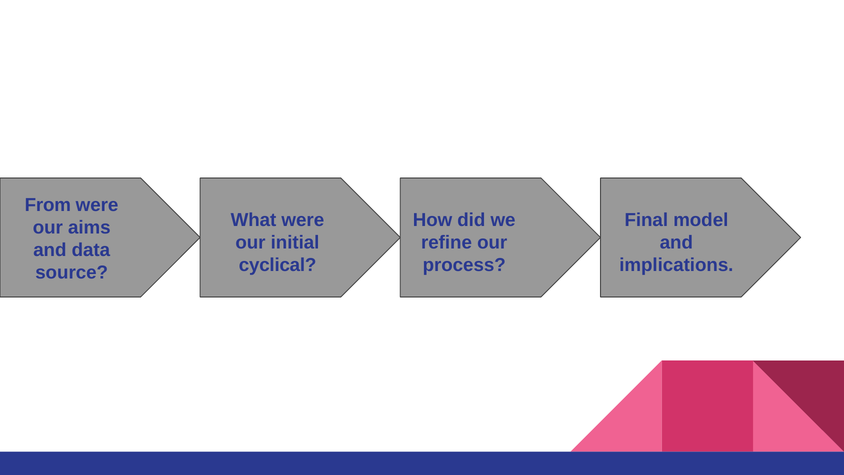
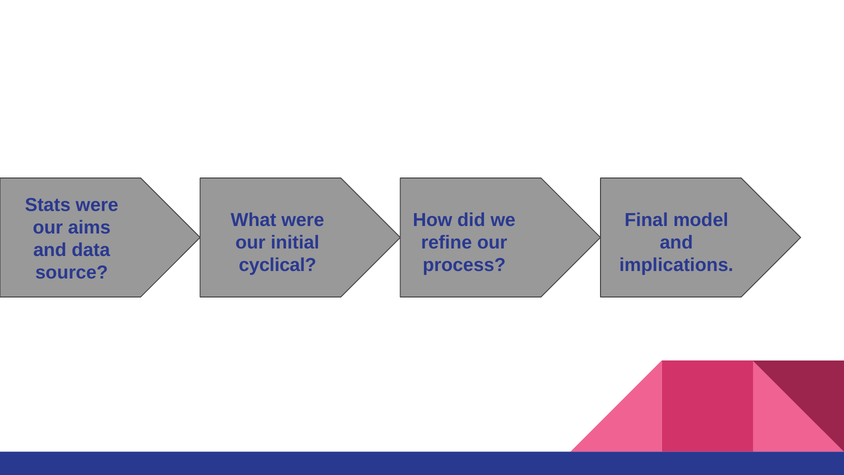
From: From -> Stats (48, 205)
